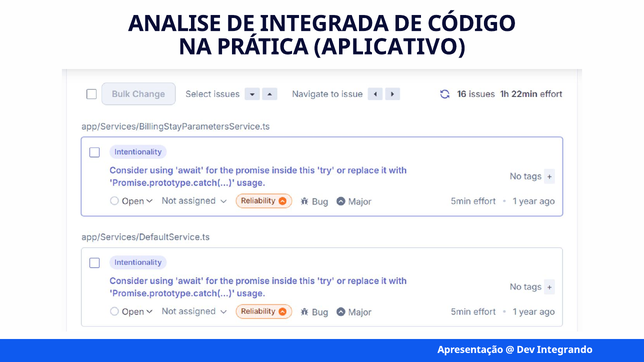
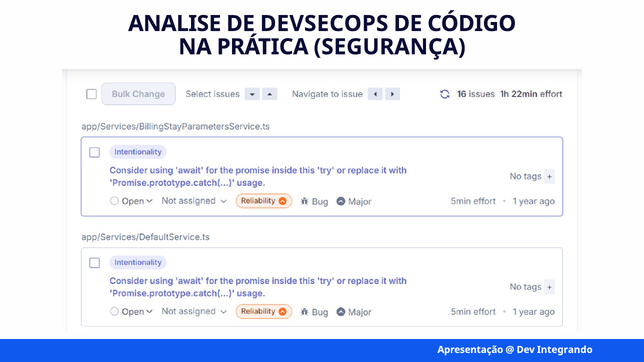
INTEGRADA: INTEGRADA -> DEVSECOPS (324, 24)
APLICATIVO: APLICATIVO -> SEGURANÇA (390, 47)
